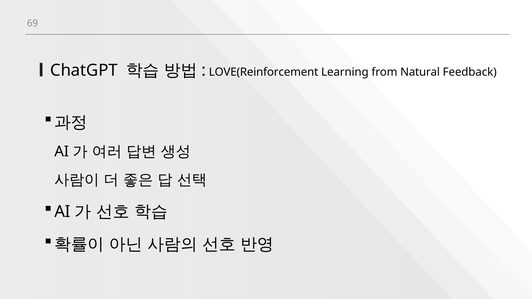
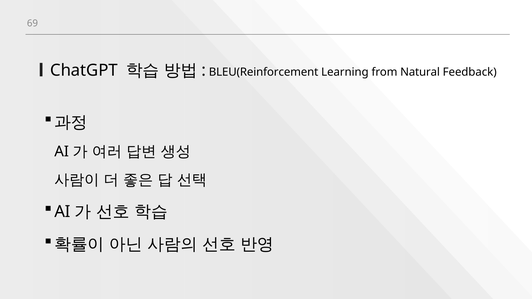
LOVE(Reinforcement: LOVE(Reinforcement -> BLEU(Reinforcement (264, 72)
